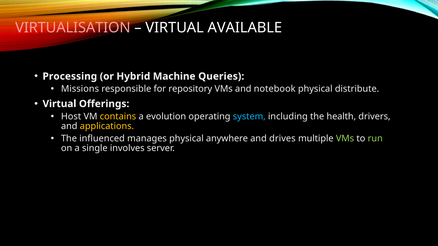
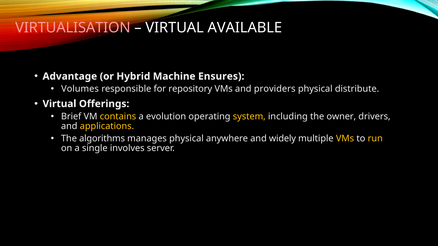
Processing: Processing -> Advantage (70, 76)
Queries: Queries -> Ensures (221, 76)
Missions: Missions -> Volumes (80, 89)
notebook: notebook -> providers (275, 89)
Host: Host -> Brief (71, 117)
system colour: light blue -> yellow (249, 117)
health: health -> owner (341, 117)
influenced: influenced -> algorithms (102, 139)
drives: drives -> widely (283, 139)
VMs colour: light green -> yellow (345, 139)
run colour: light green -> yellow (375, 139)
